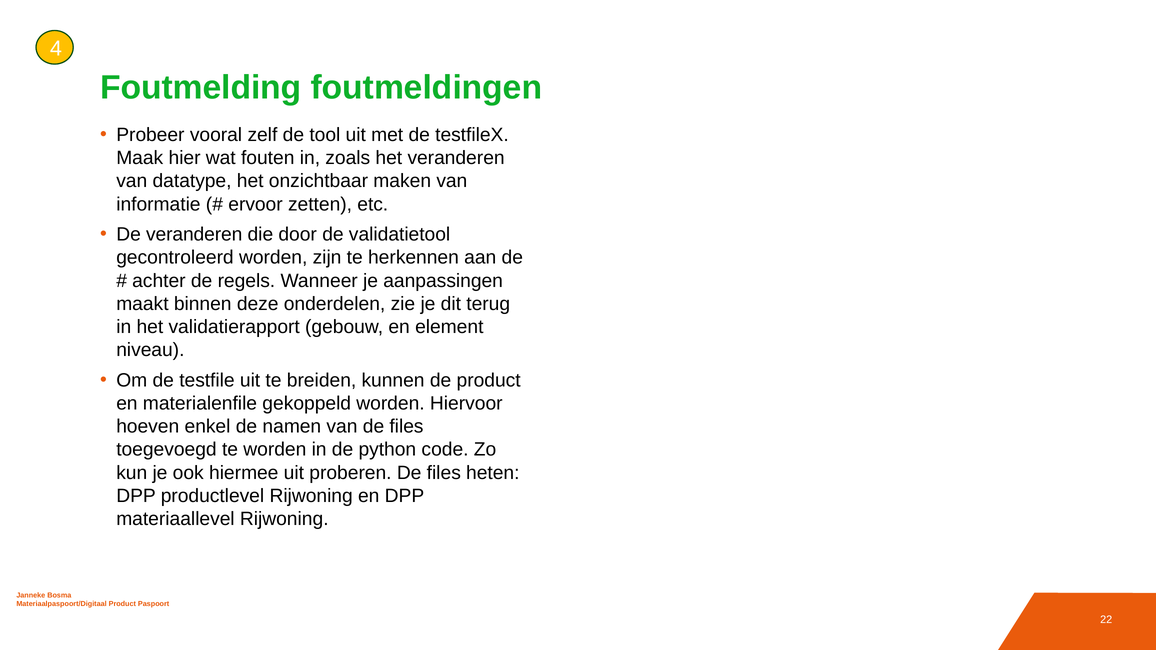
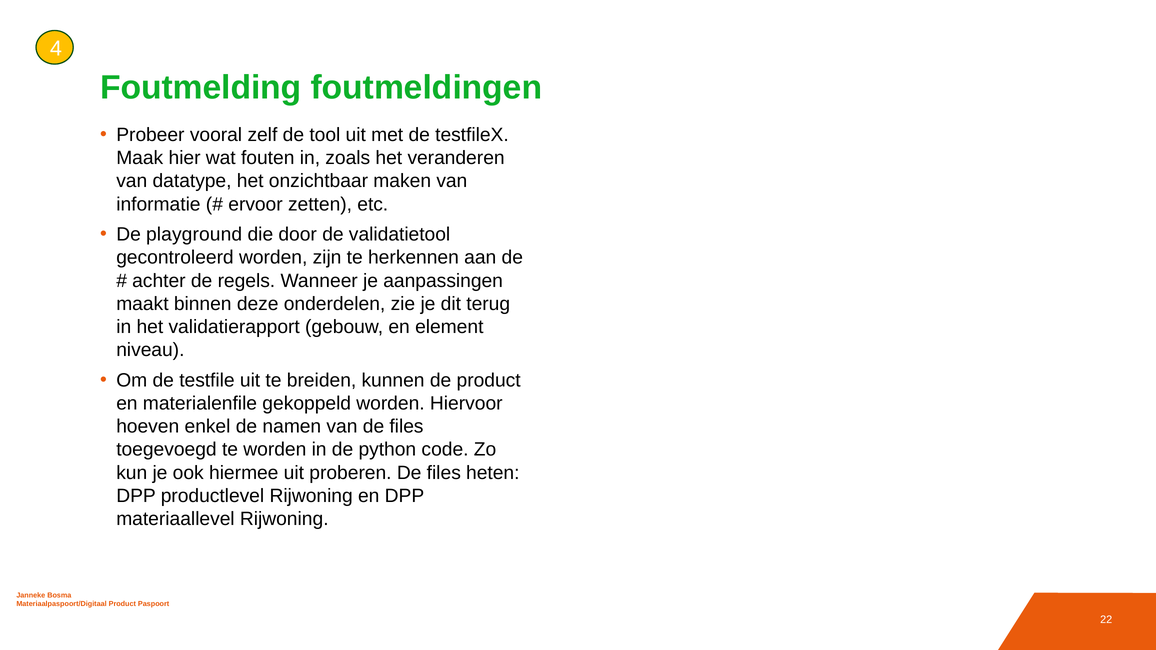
De veranderen: veranderen -> playground (194, 235)
